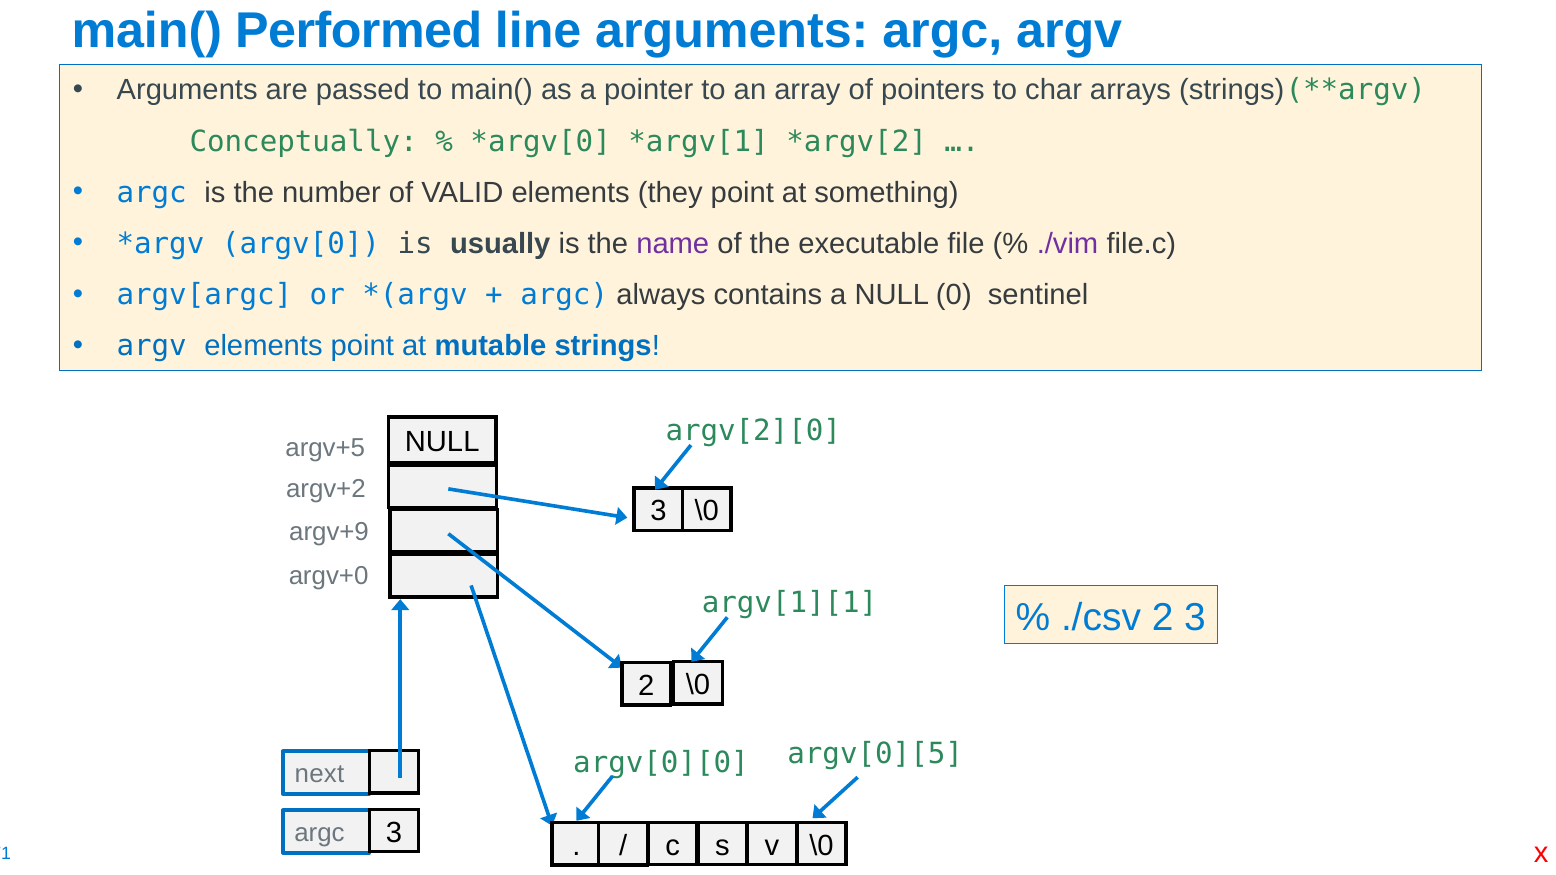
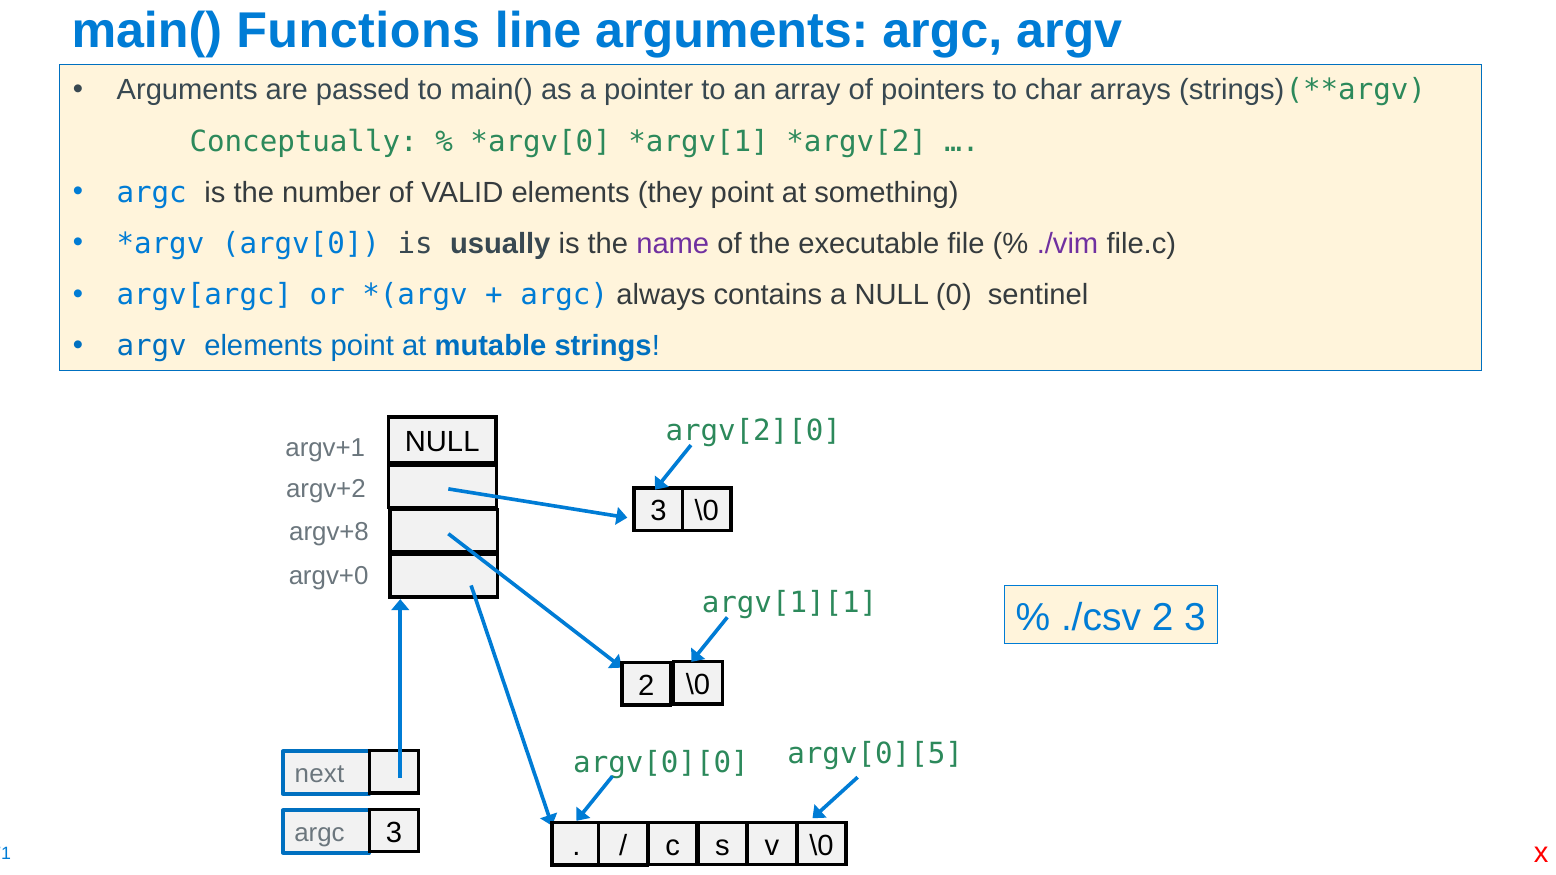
Performed: Performed -> Functions (358, 31)
argv+5: argv+5 -> argv+1 (325, 448)
argv+9: argv+9 -> argv+8 (329, 532)
